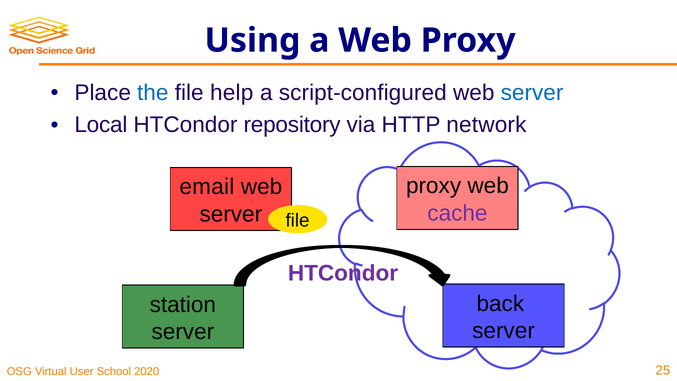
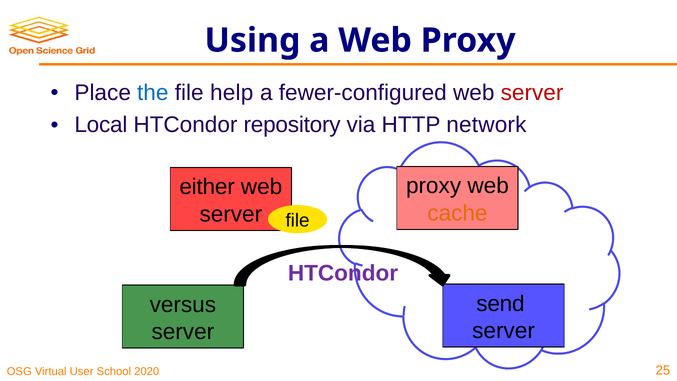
script-configured: script-configured -> fewer-configured (363, 93)
server colour: blue -> red (532, 93)
email: email -> either (207, 187)
cache colour: purple -> orange (457, 213)
back: back -> send (500, 303)
station: station -> versus (183, 304)
